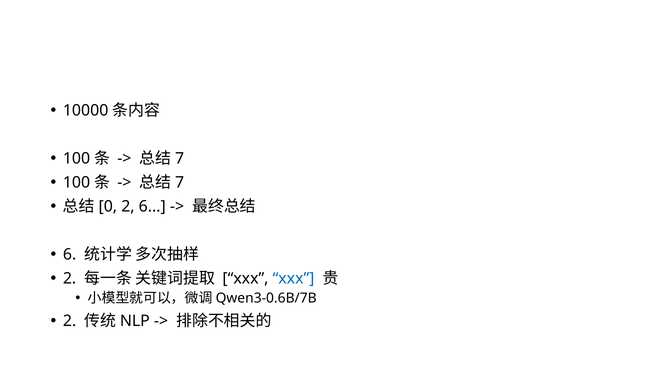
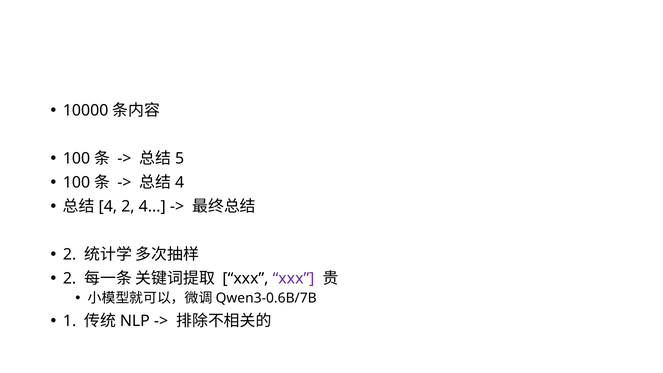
7: 7 -> 5 (180, 158)
7: 7 -> 4 (180, 182)
0: 0 -> 4 (108, 206)
2 6: 6 -> 4 (152, 206)
6: 6 -> 2 (70, 255)
xxx colour: blue -> purple (294, 279)
2: 2 -> 1 (70, 321)
